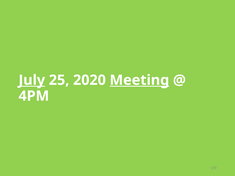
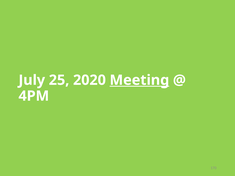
July underline: present -> none (32, 80)
